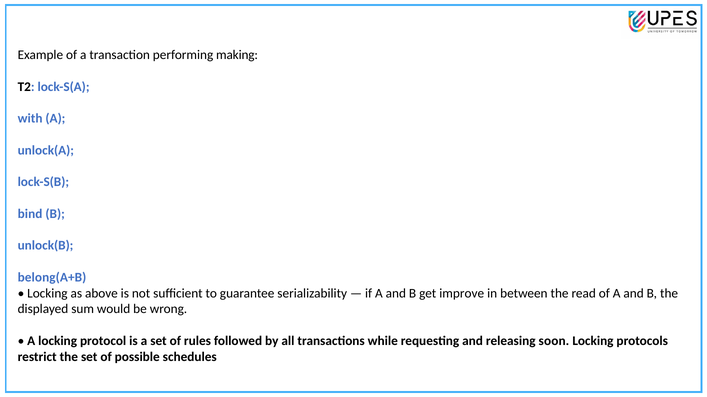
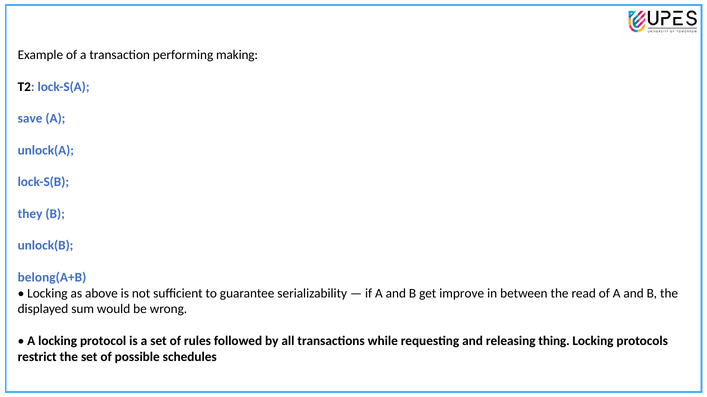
with: with -> save (30, 119)
bind: bind -> they (30, 214)
soon: soon -> thing (554, 341)
